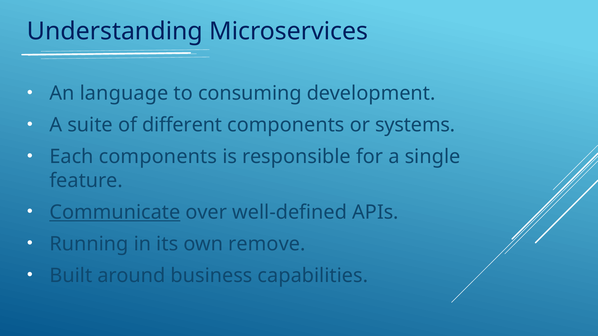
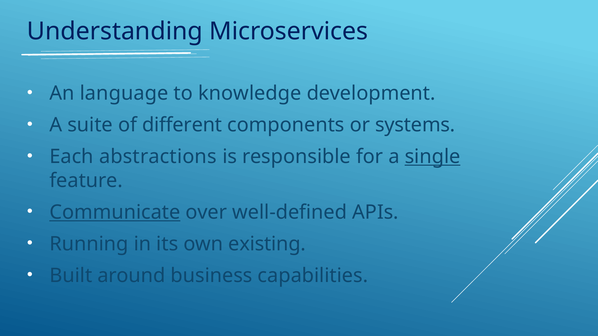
consuming: consuming -> knowledge (250, 93)
Each components: components -> abstractions (158, 157)
single underline: none -> present (433, 157)
remove: remove -> existing (267, 244)
